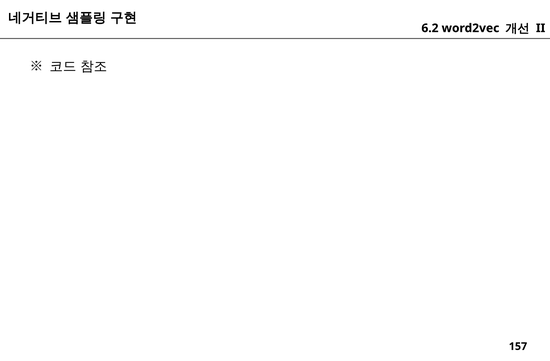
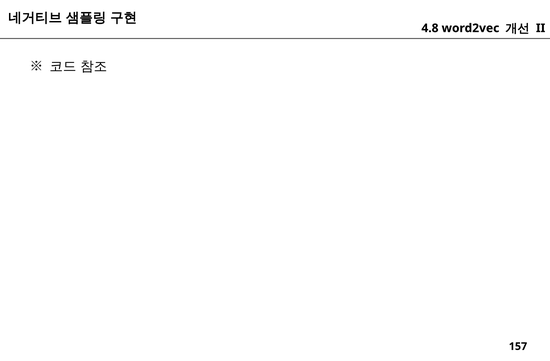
6.2: 6.2 -> 4.8 (430, 28)
